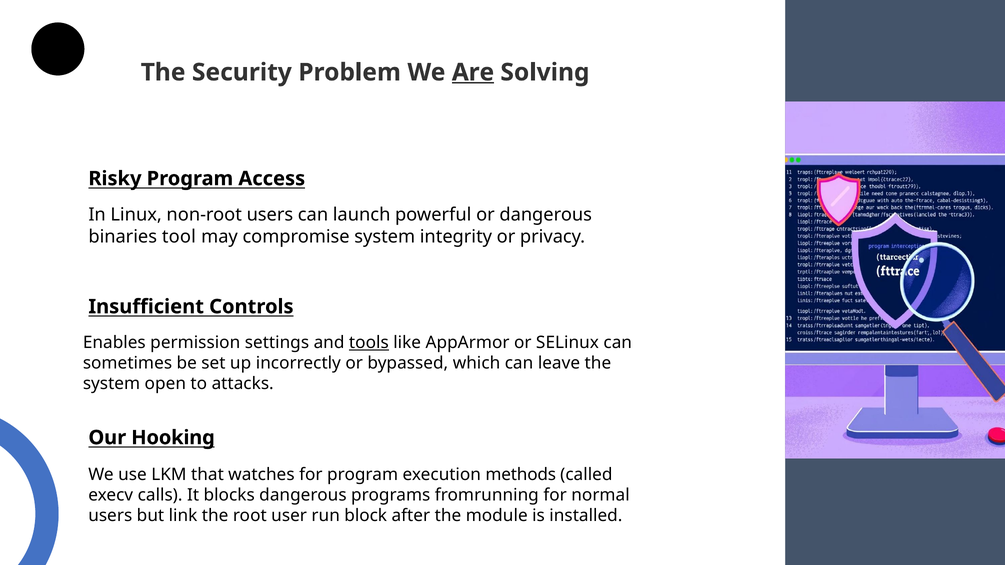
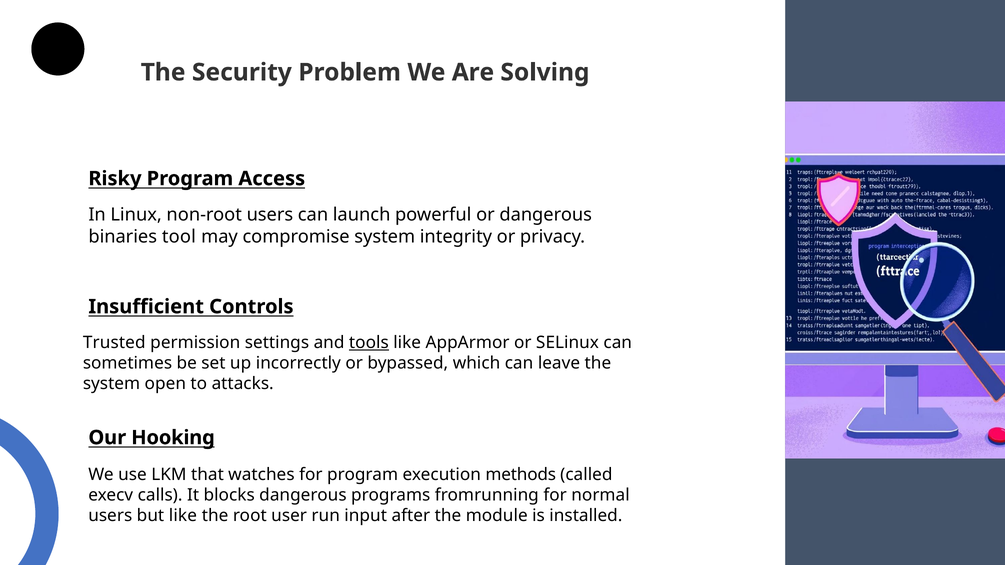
Are underline: present -> none (473, 72)
Enables: Enables -> Trusted (114, 343)
but link: link -> like (183, 516)
block: block -> input (366, 516)
